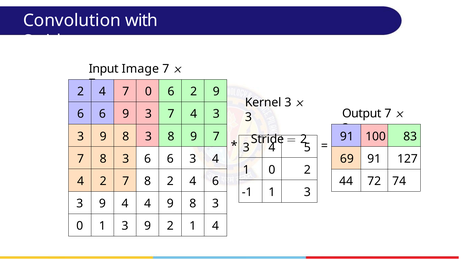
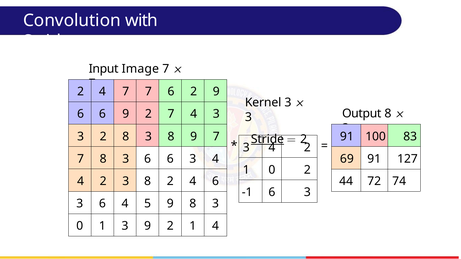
4 7 0: 0 -> 7 (148, 92)
Output 7: 7 -> 8 (388, 114)
6 9 3: 3 -> 2 (148, 114)
9: 9 -> 2 (103, 137)
Stride underline: none -> present (267, 139)
3 4 5: 5 -> 2 (307, 148)
4 2 7: 7 -> 3 (126, 181)
-1 1: 1 -> 6 (272, 192)
9: 9 -> 6 (102, 204)
4: 4 -> 5 (148, 204)
